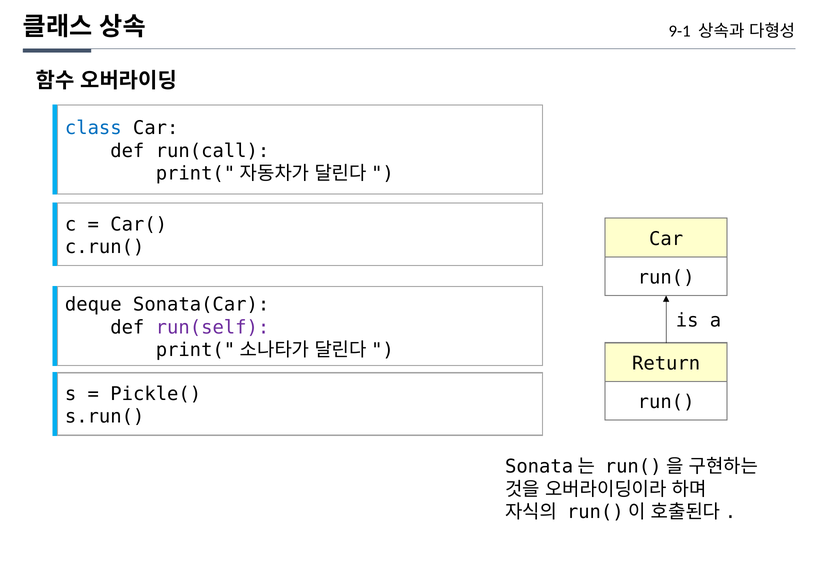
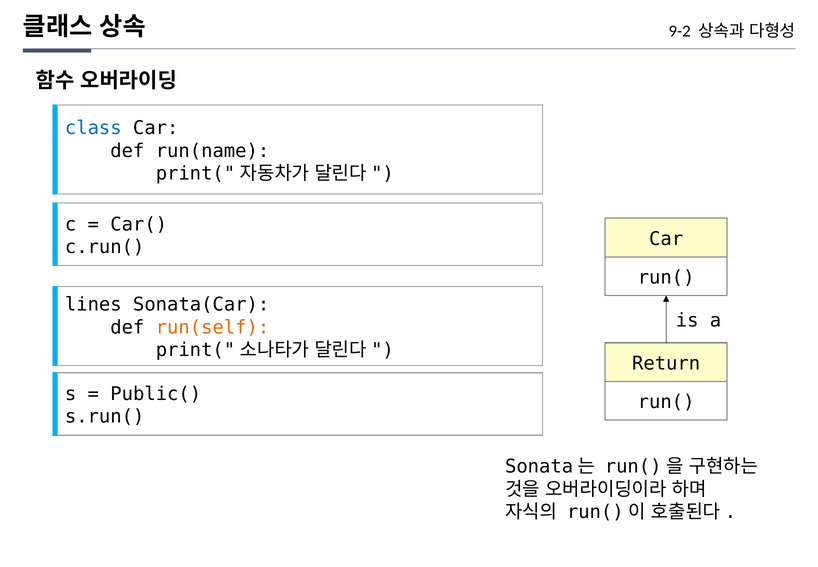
9-1: 9-1 -> 9-2 (680, 31)
run(call: run(call -> run(name (213, 151)
deque: deque -> lines (93, 304)
run(self colour: purple -> orange (213, 327)
Pickle(: Pickle( -> Public( (156, 394)
